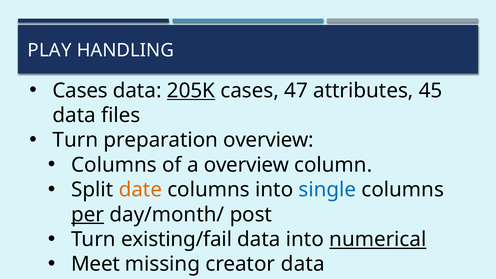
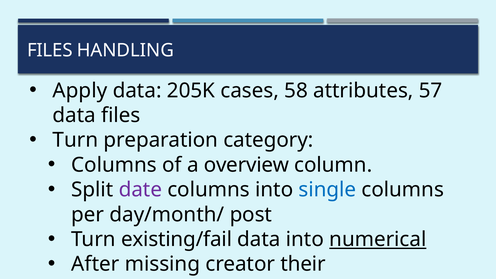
PLAY: PLAY -> FILES (50, 50)
Cases: Cases -> Apply (80, 91)
205K underline: present -> none (191, 91)
47: 47 -> 58 (296, 91)
45: 45 -> 57 (431, 91)
preparation overview: overview -> category (268, 140)
date colour: orange -> purple (140, 190)
per underline: present -> none (88, 215)
Meet: Meet -> After (95, 264)
creator data: data -> their (303, 264)
